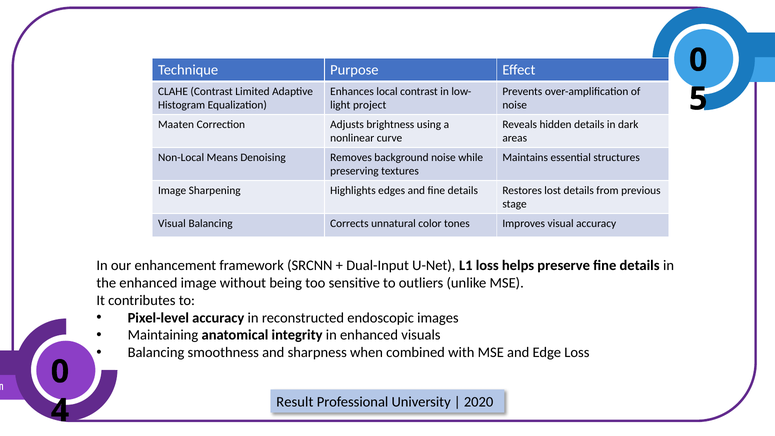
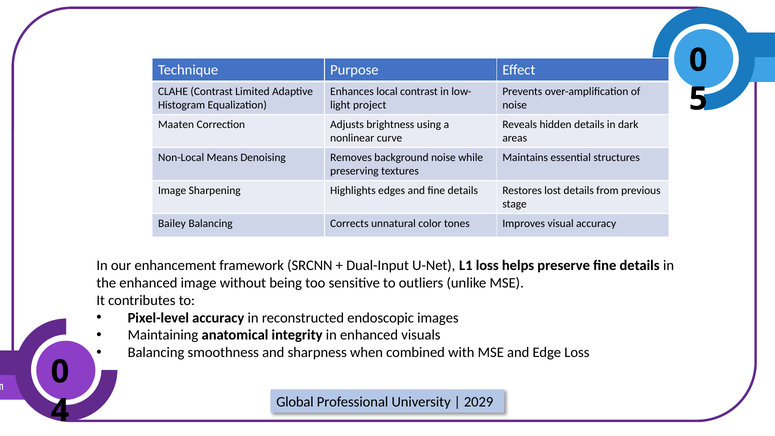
Visual: Visual -> Bailey (172, 223)
Result: Result -> Global (295, 402)
2020: 2020 -> 2029 (479, 402)
